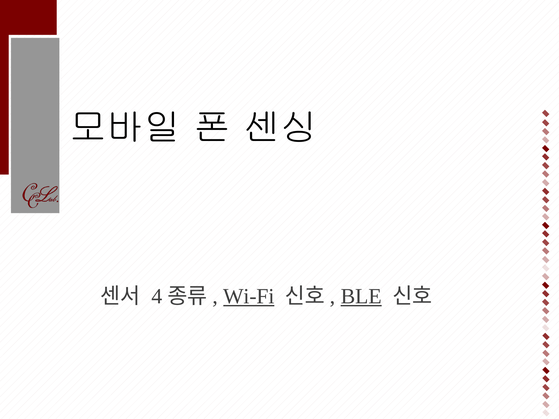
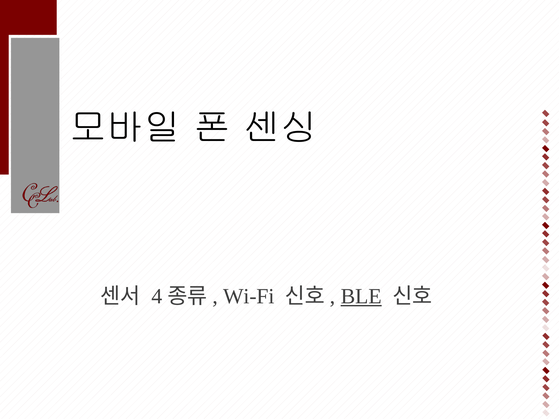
Wi-Fi underline: present -> none (249, 296)
